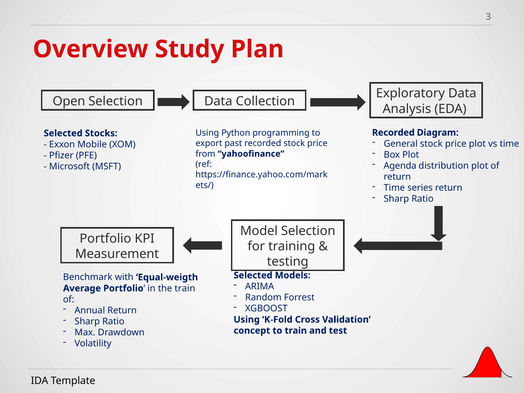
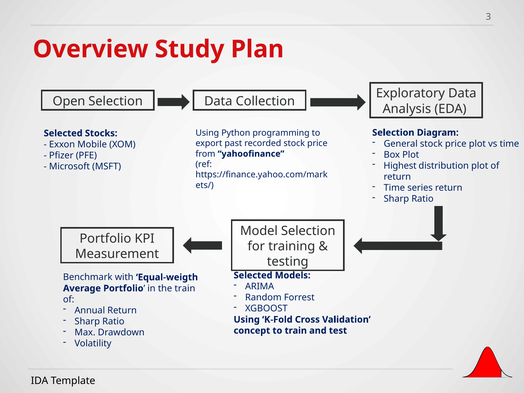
Recorded: Recorded -> Selection (393, 133)
Agenda: Agenda -> Highest (400, 166)
